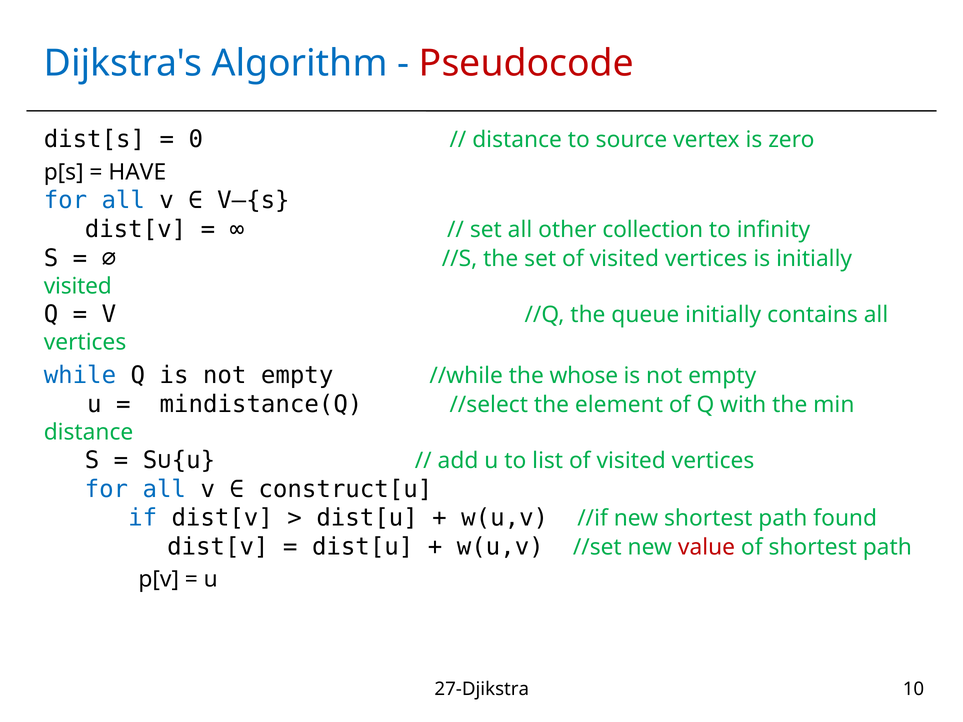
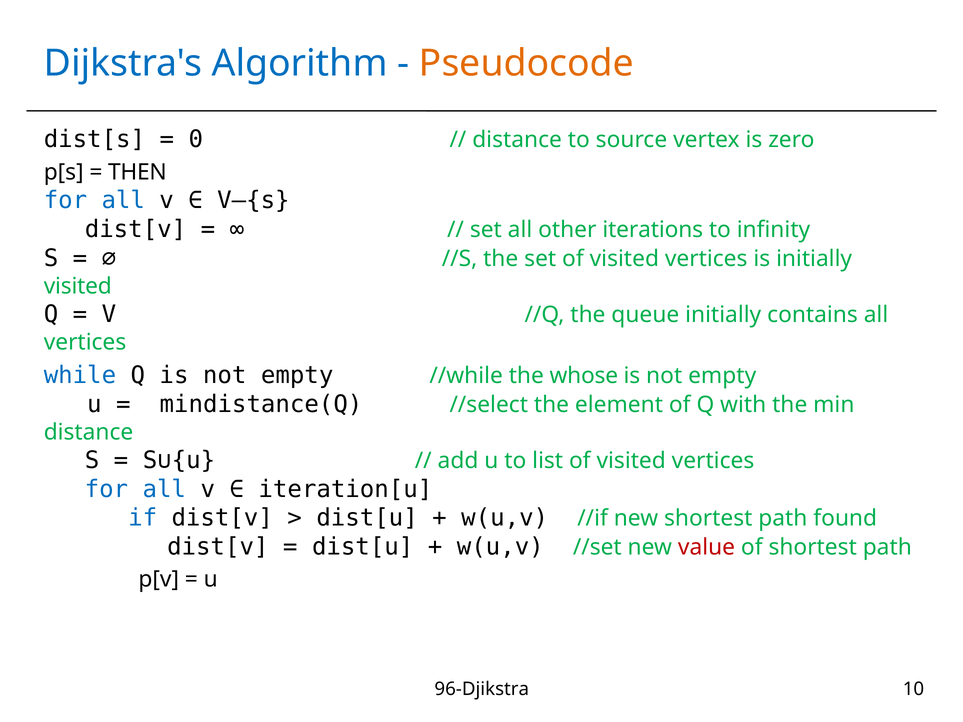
Pseudocode colour: red -> orange (527, 63)
HAVE: HAVE -> THEN (137, 172)
collection: collection -> iterations (653, 230)
construct[u: construct[u -> iteration[u (345, 489)
27-Djikstra: 27-Djikstra -> 96-Djikstra (482, 689)
